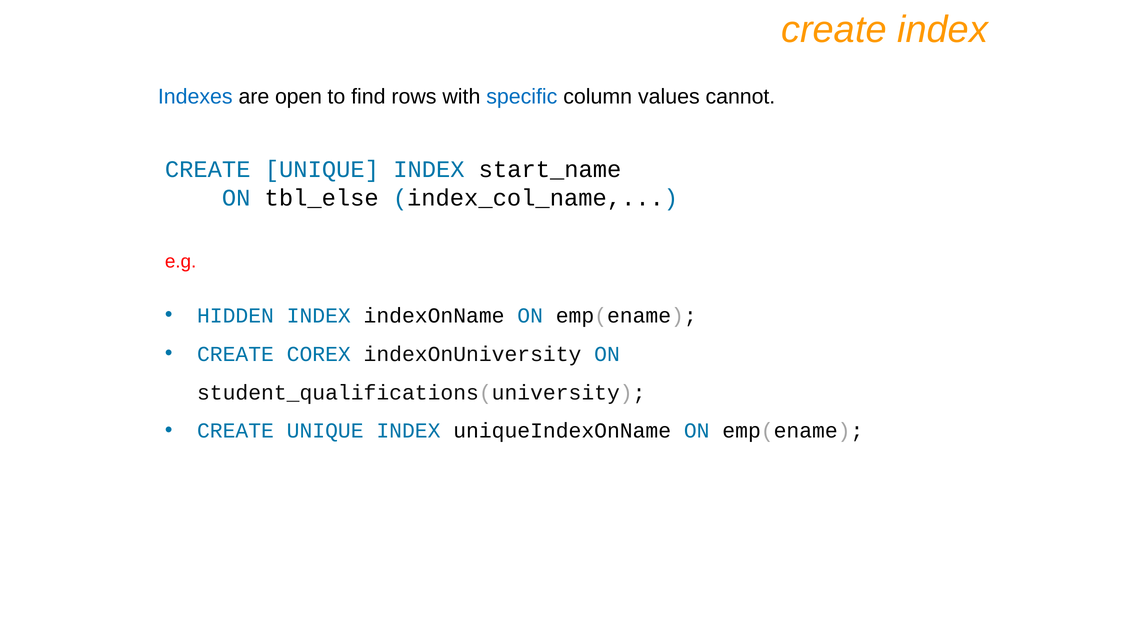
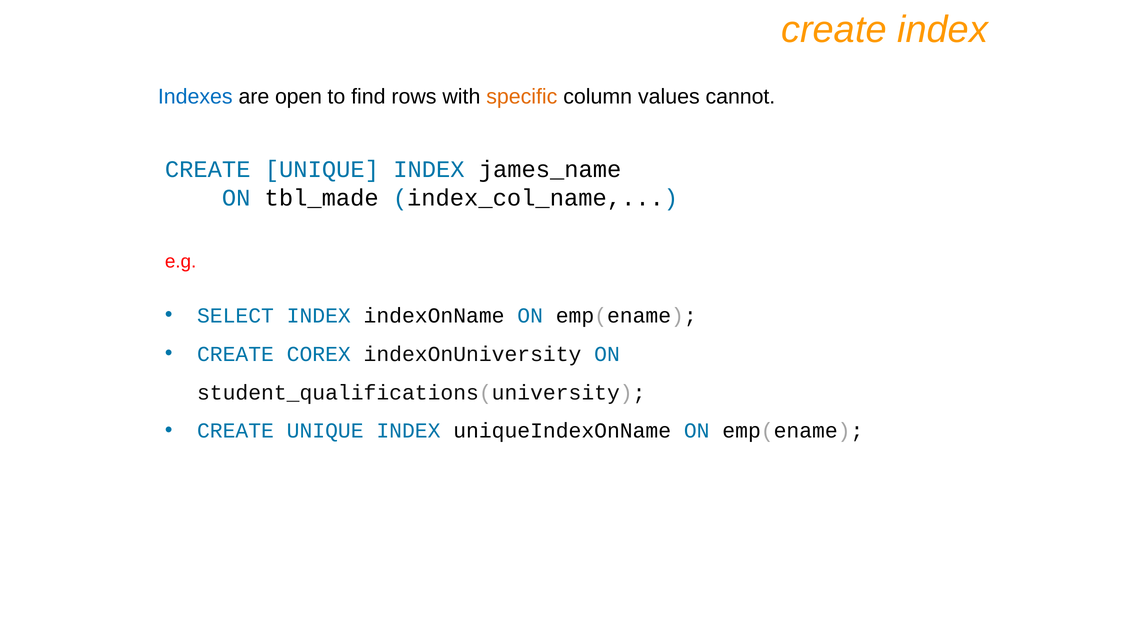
specific colour: blue -> orange (522, 97)
start_name: start_name -> james_name (550, 170)
tbl_else: tbl_else -> tbl_made (322, 198)
HIDDEN: HIDDEN -> SELECT (235, 315)
